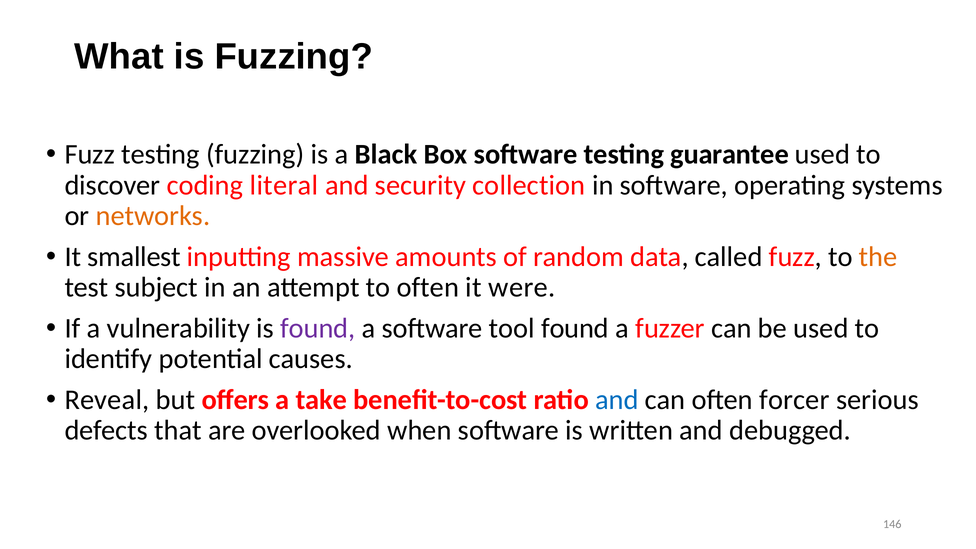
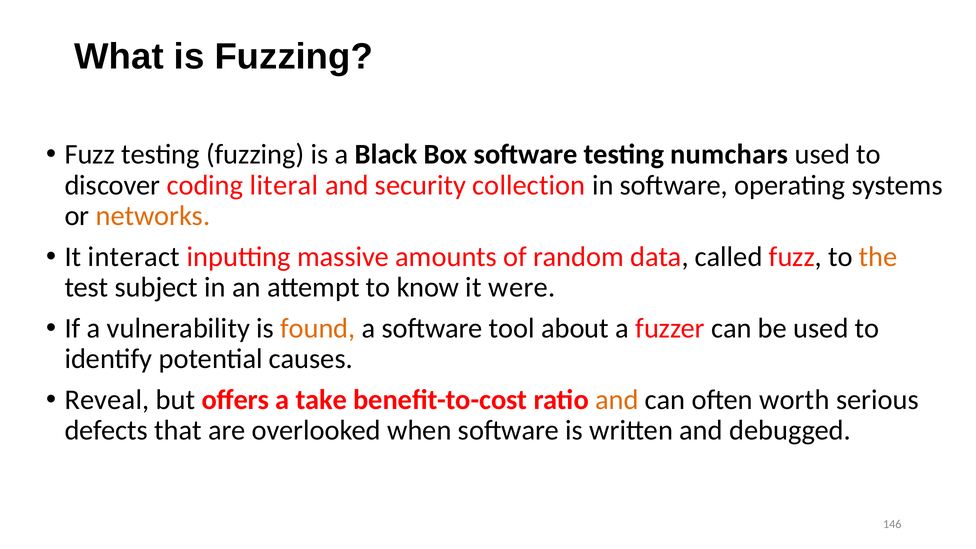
guarantee: guarantee -> numchars (729, 154)
smallest: smallest -> interact (134, 257)
to often: often -> know (428, 287)
found colour: purple -> orange (318, 328)
tool found: found -> about (575, 328)
and colour: blue -> orange (617, 400)
forcer: forcer -> worth (794, 400)
